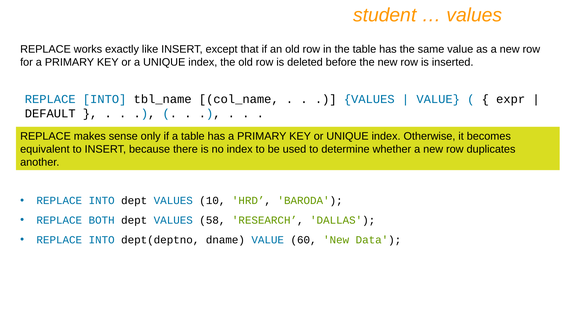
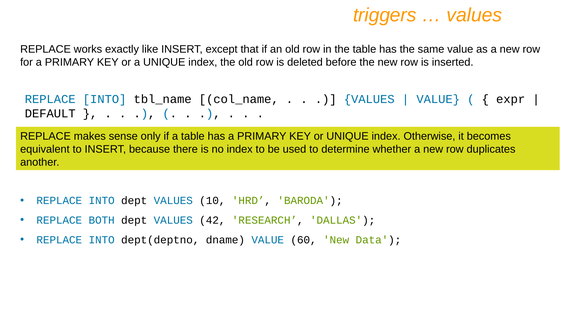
student: student -> triggers (385, 15)
58: 58 -> 42 (212, 220)
